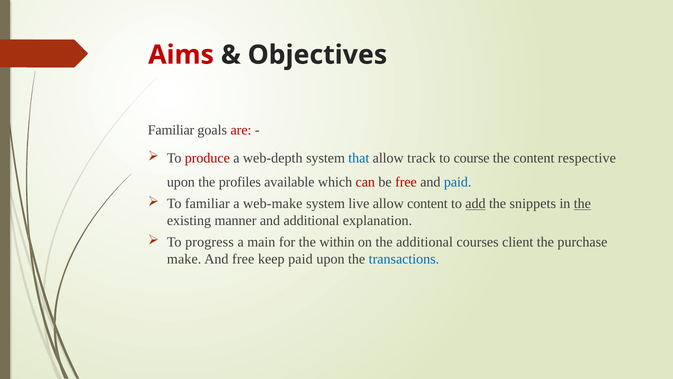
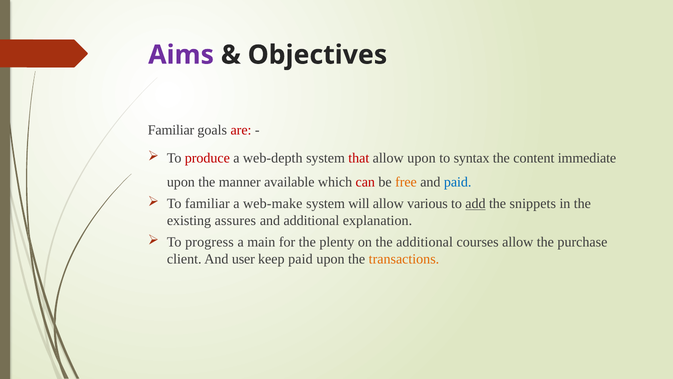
Aims colour: red -> purple (181, 55)
that colour: blue -> red (359, 158)
allow track: track -> upon (422, 158)
course: course -> syntax (472, 158)
respective: respective -> immediate (587, 158)
profiles: profiles -> manner (240, 182)
free colour: red -> orange (406, 182)
live: live -> will (359, 203)
allow content: content -> various (427, 203)
the underline: present -> none (582, 203)
manner: manner -> assures (235, 220)
within: within -> plenty (337, 242)
courses client: client -> allow (518, 242)
make: make -> client (184, 259)
And free: free -> user (243, 259)
transactions colour: blue -> orange (404, 259)
